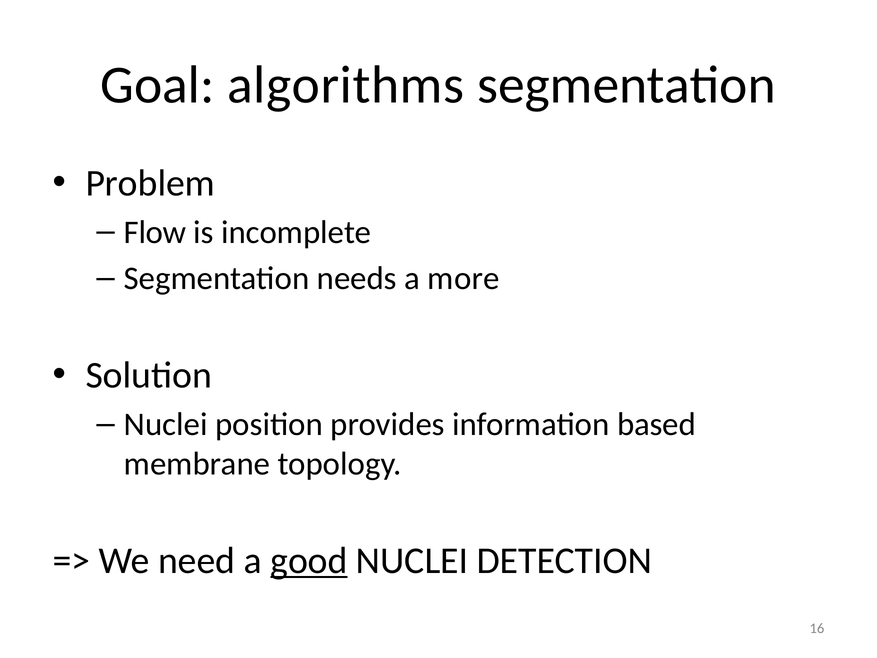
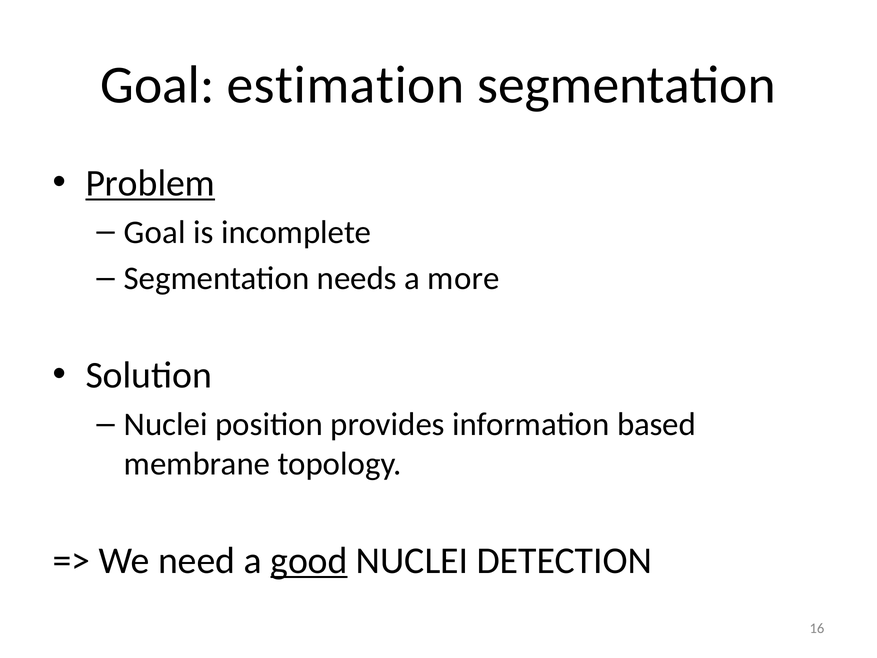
algorithms: algorithms -> estimation (346, 85)
Problem underline: none -> present (150, 183)
Flow: Flow -> Goal (155, 232)
